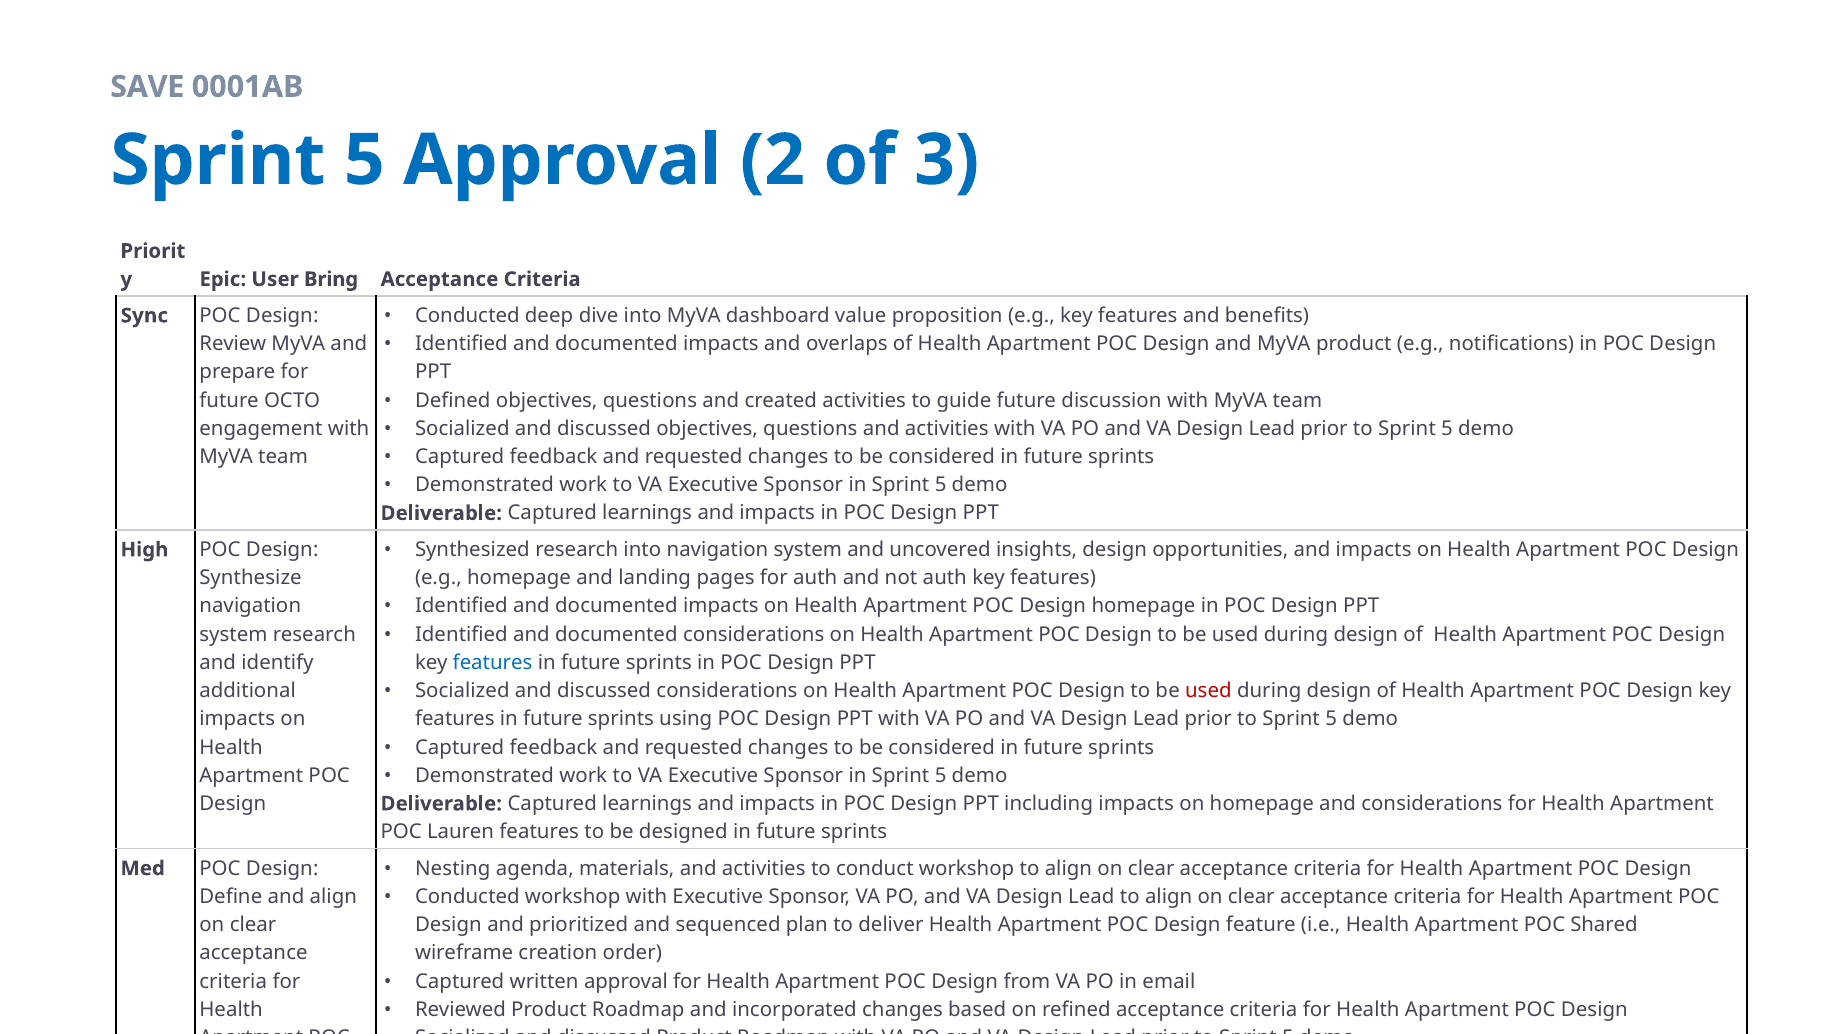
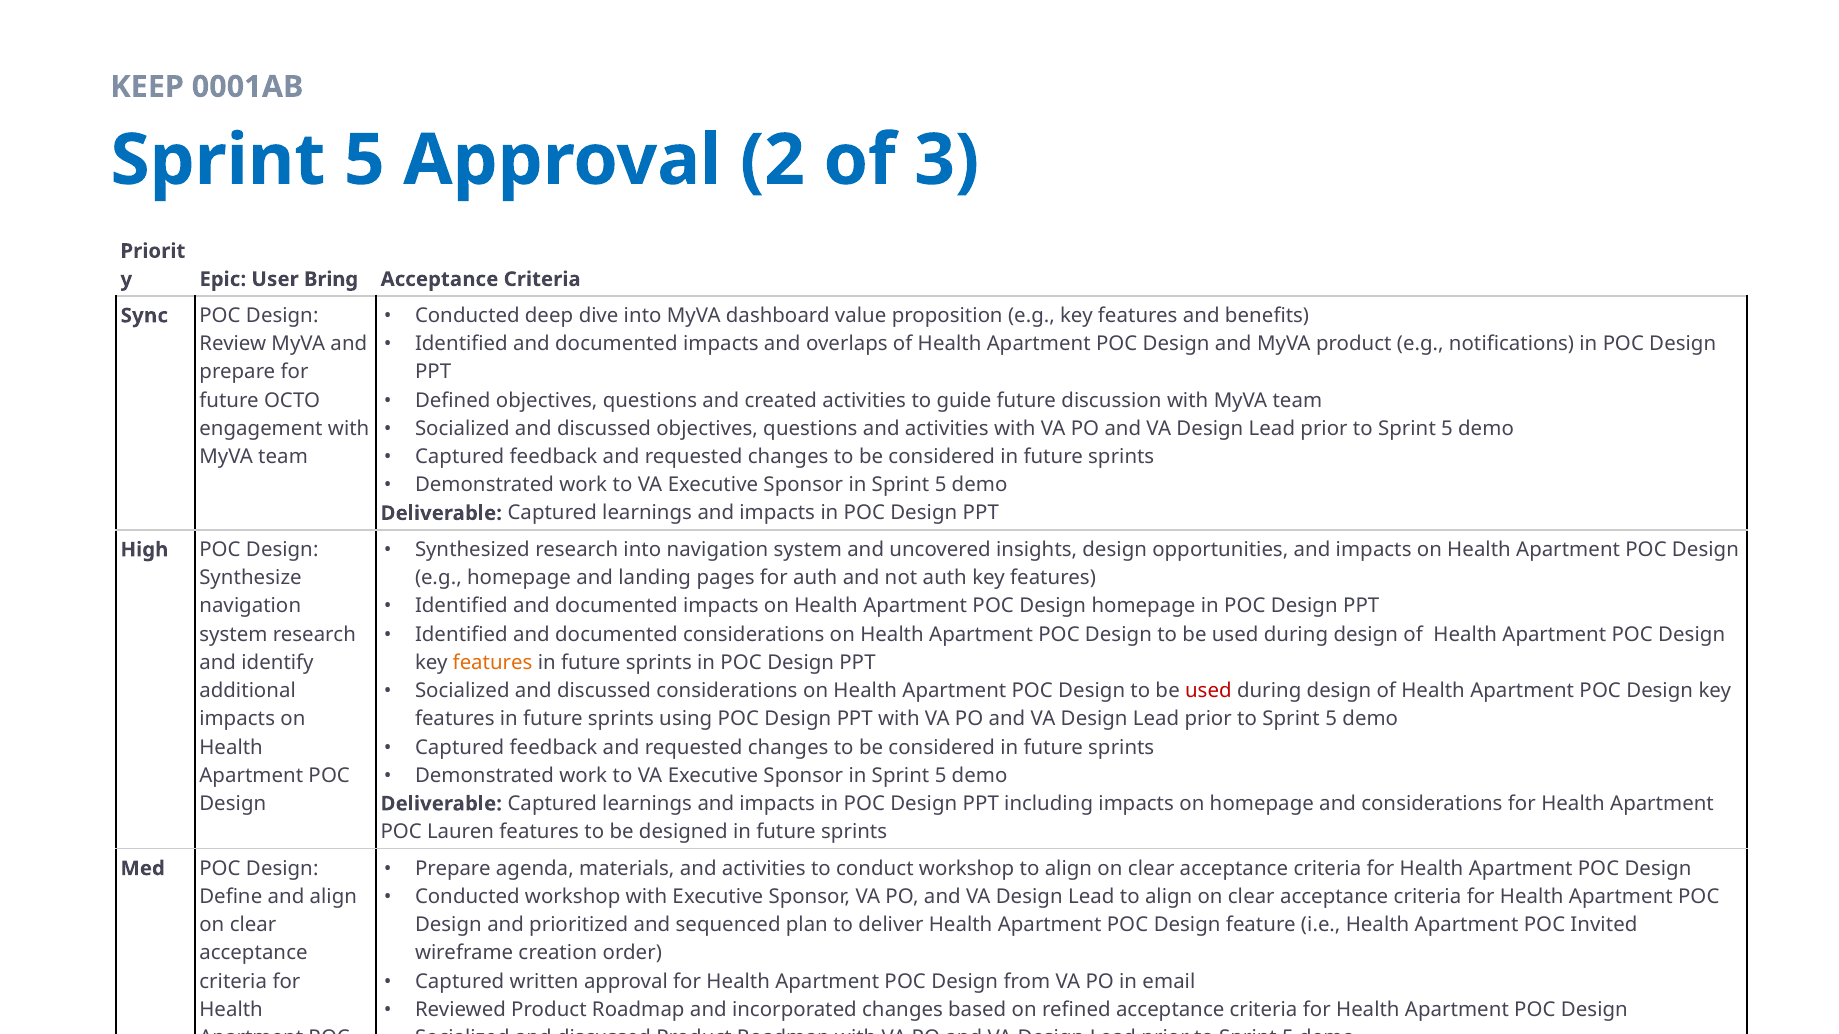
SAVE: SAVE -> KEEP (147, 87)
features colour: blue -> orange (493, 663)
Nesting: Nesting -> Prepare (453, 869)
Shared: Shared -> Invited (1604, 925)
